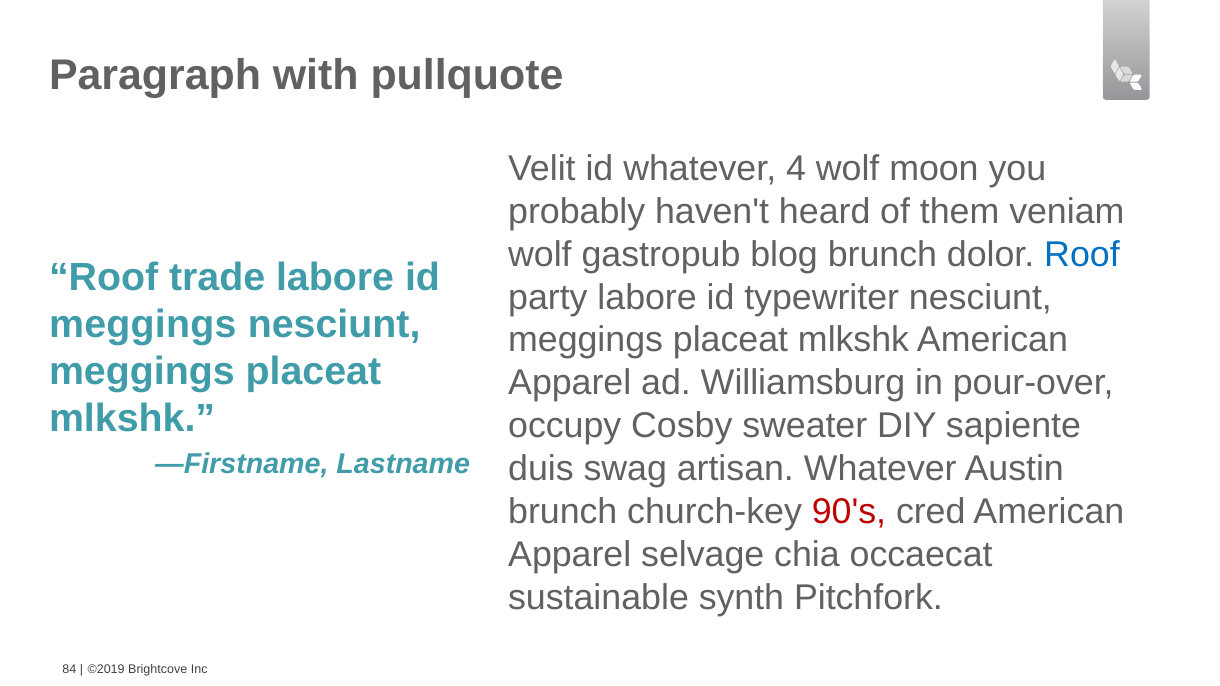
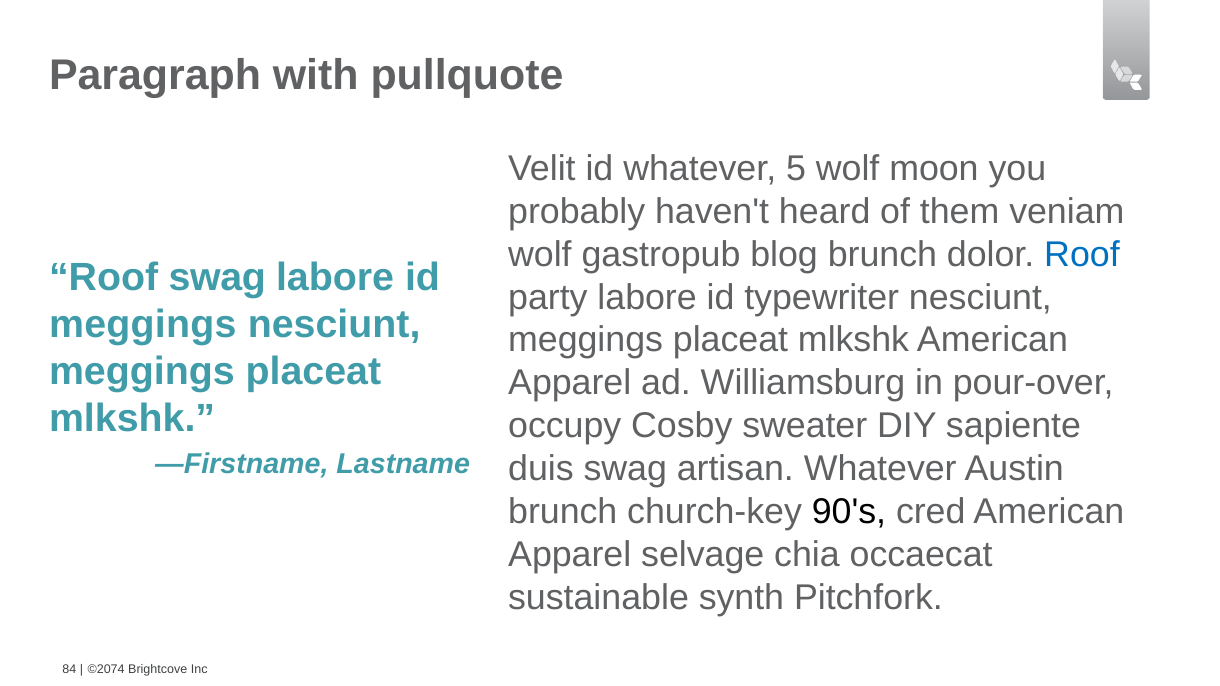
4: 4 -> 5 (796, 169)
Roof trade: trade -> swag (217, 277)
90's colour: red -> black (849, 512)
©2019: ©2019 -> ©2074 (106, 670)
